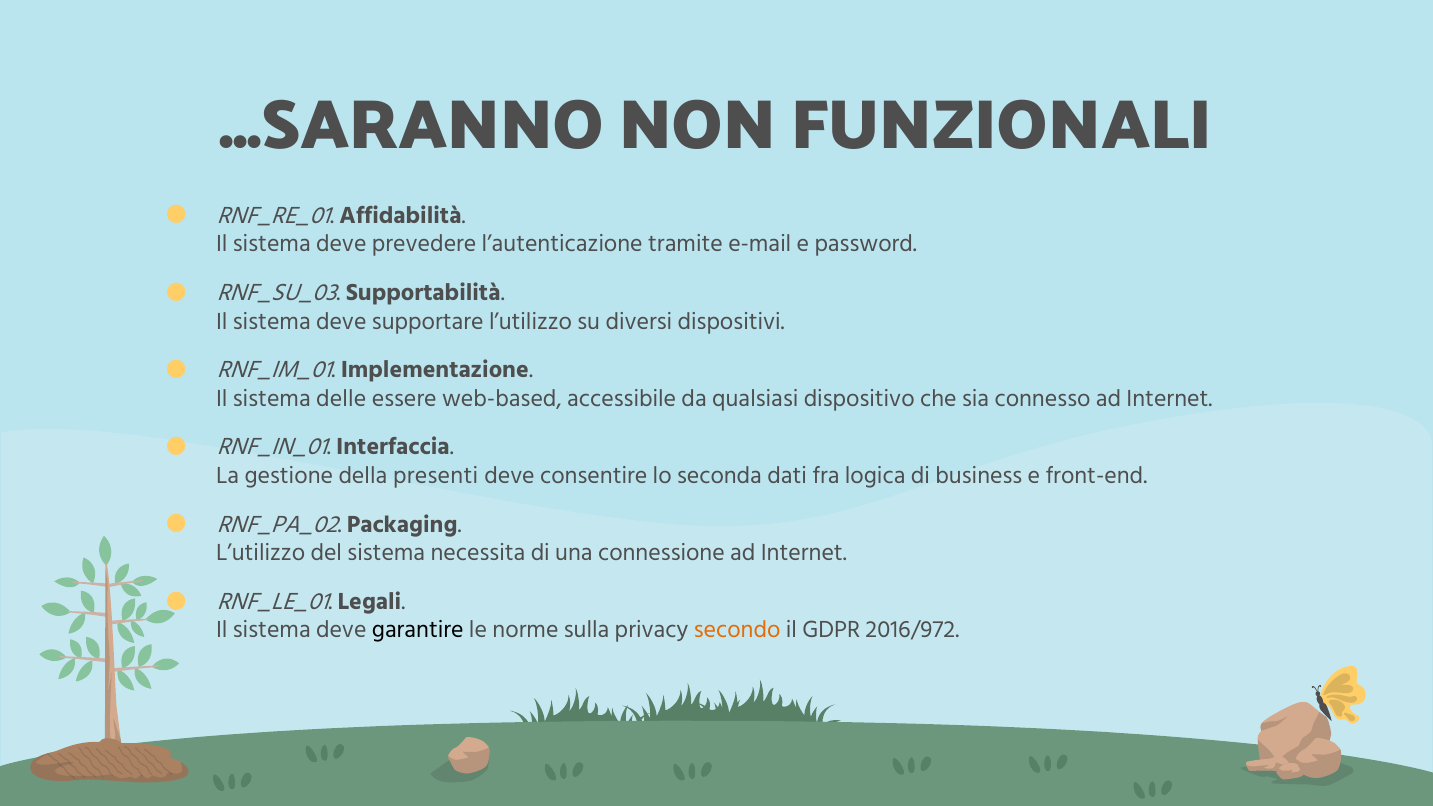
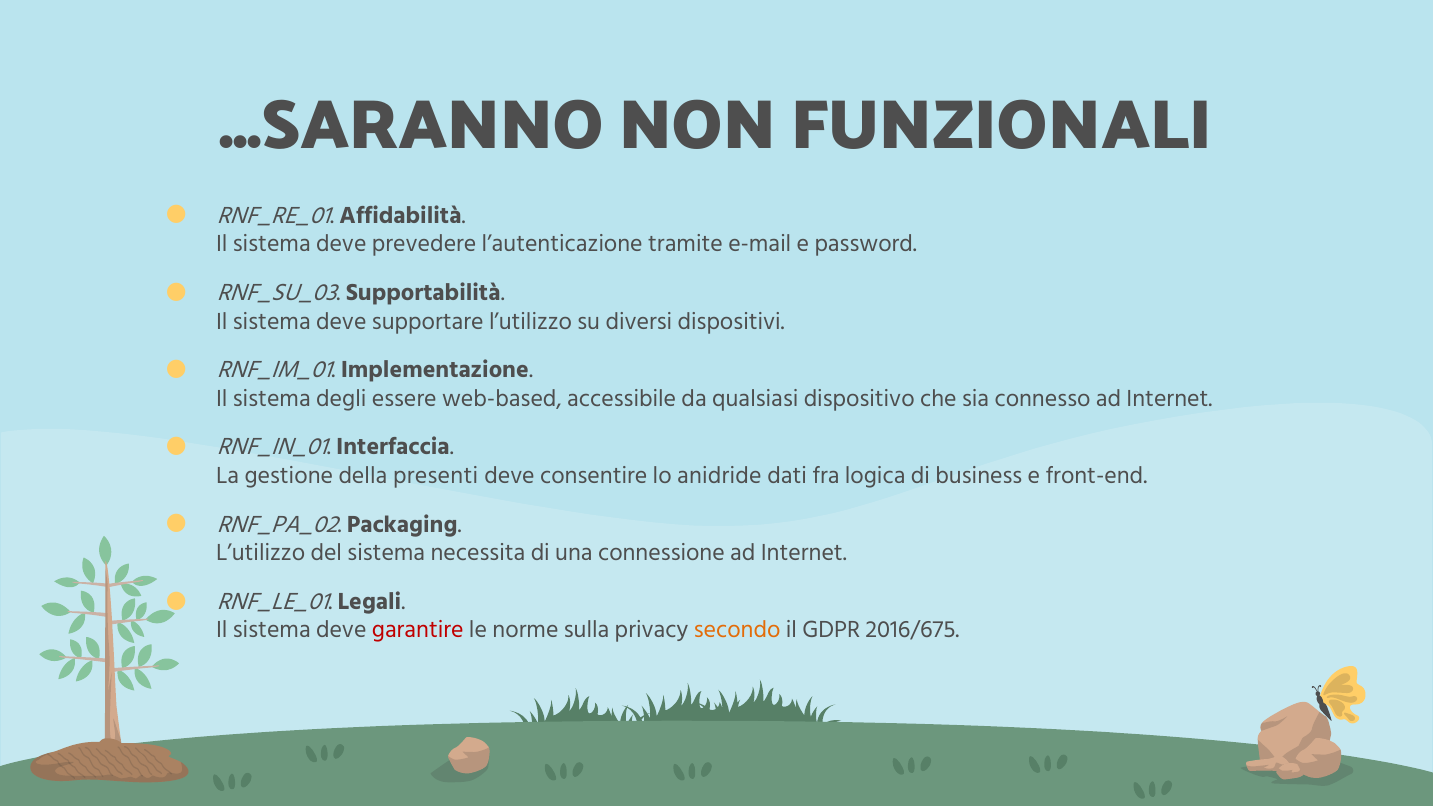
delle: delle -> degli (341, 398)
seconda: seconda -> anidride (719, 476)
garantire colour: black -> red (418, 630)
2016/972: 2016/972 -> 2016/675 (912, 630)
